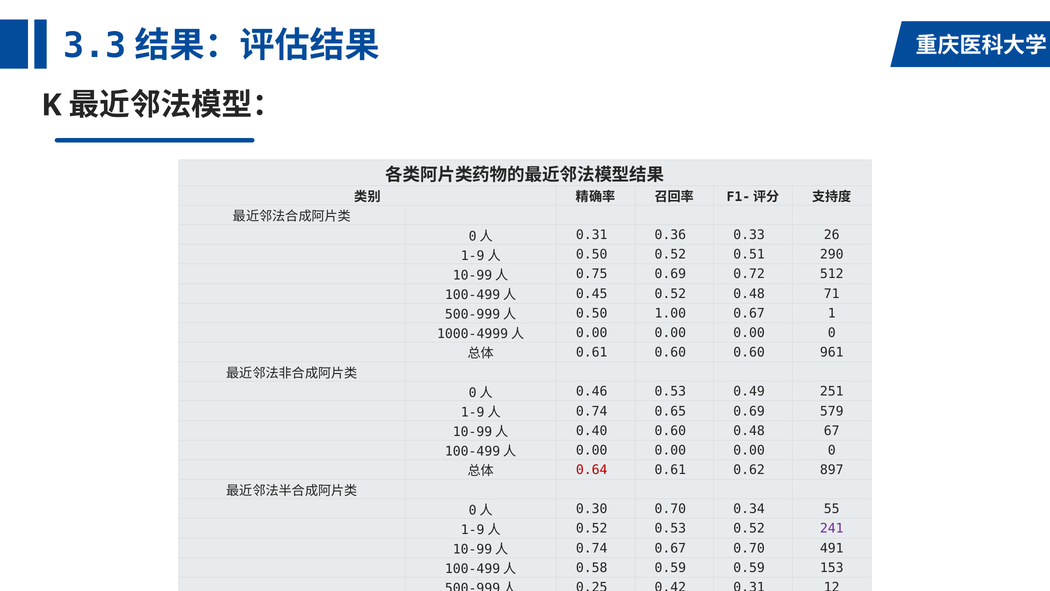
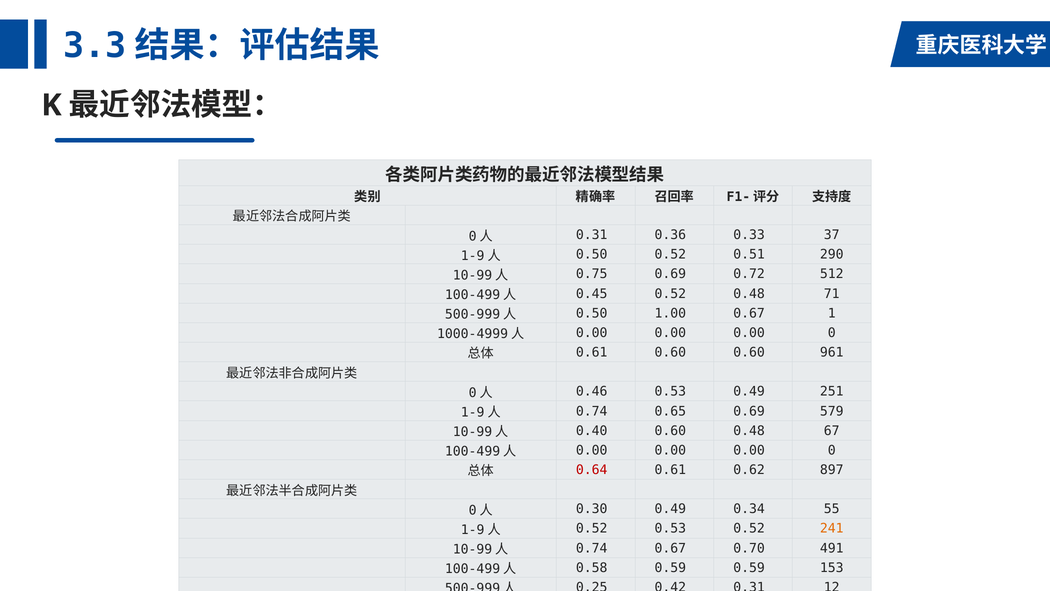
26: 26 -> 37 (832, 235)
0.30 0.70: 0.70 -> 0.49 (670, 509)
241 colour: purple -> orange (832, 528)
